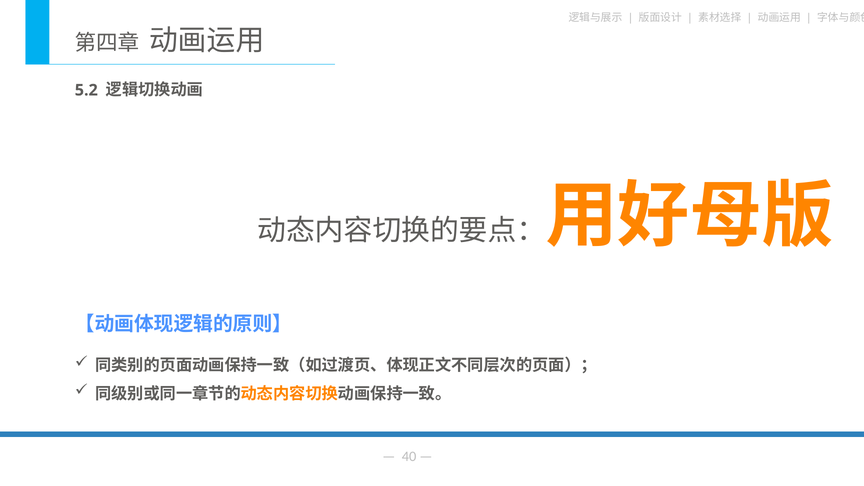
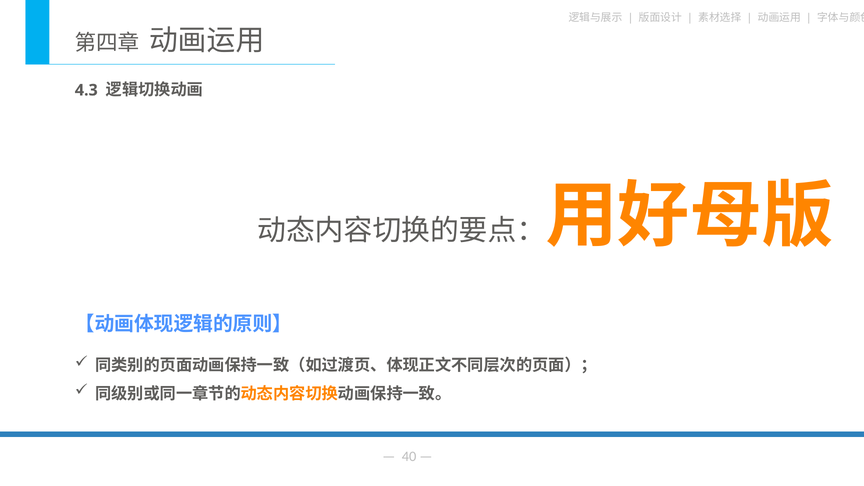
5.2: 5.2 -> 4.3 (86, 90)
